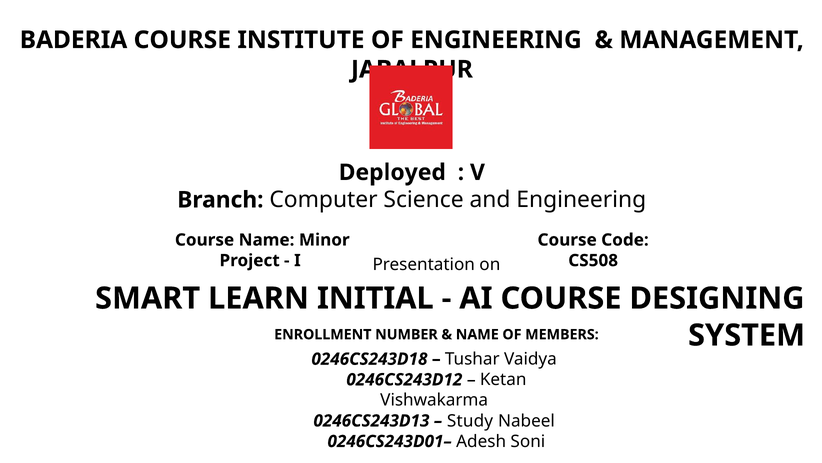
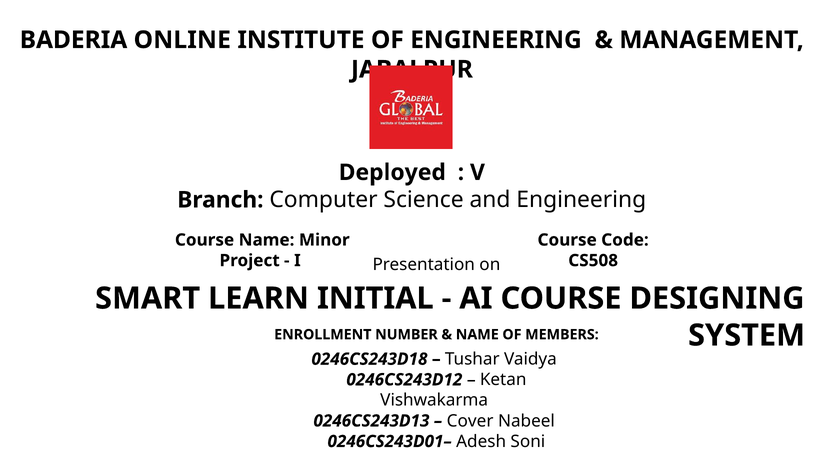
BADERIA COURSE: COURSE -> ONLINE (182, 40)
Study: Study -> Cover (470, 420)
